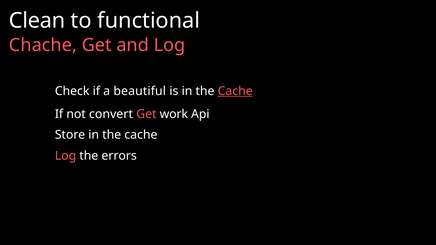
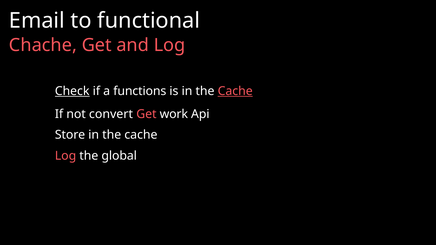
Clean: Clean -> Email (37, 21)
Check underline: none -> present (72, 91)
beautiful: beautiful -> functions (140, 91)
errors: errors -> global (119, 156)
